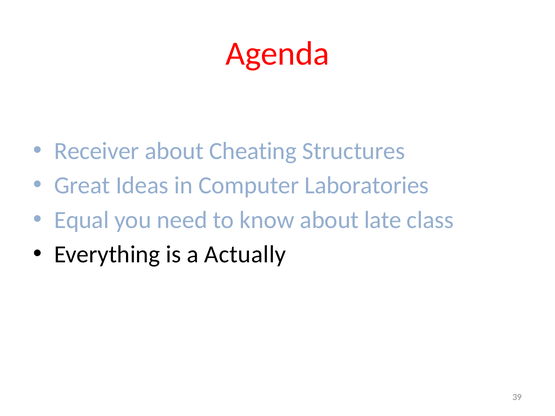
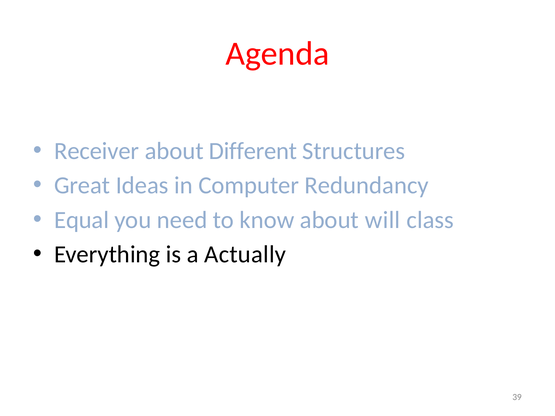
Cheating: Cheating -> Different (253, 151)
Laboratories: Laboratories -> Redundancy (367, 186)
late: late -> will (383, 220)
